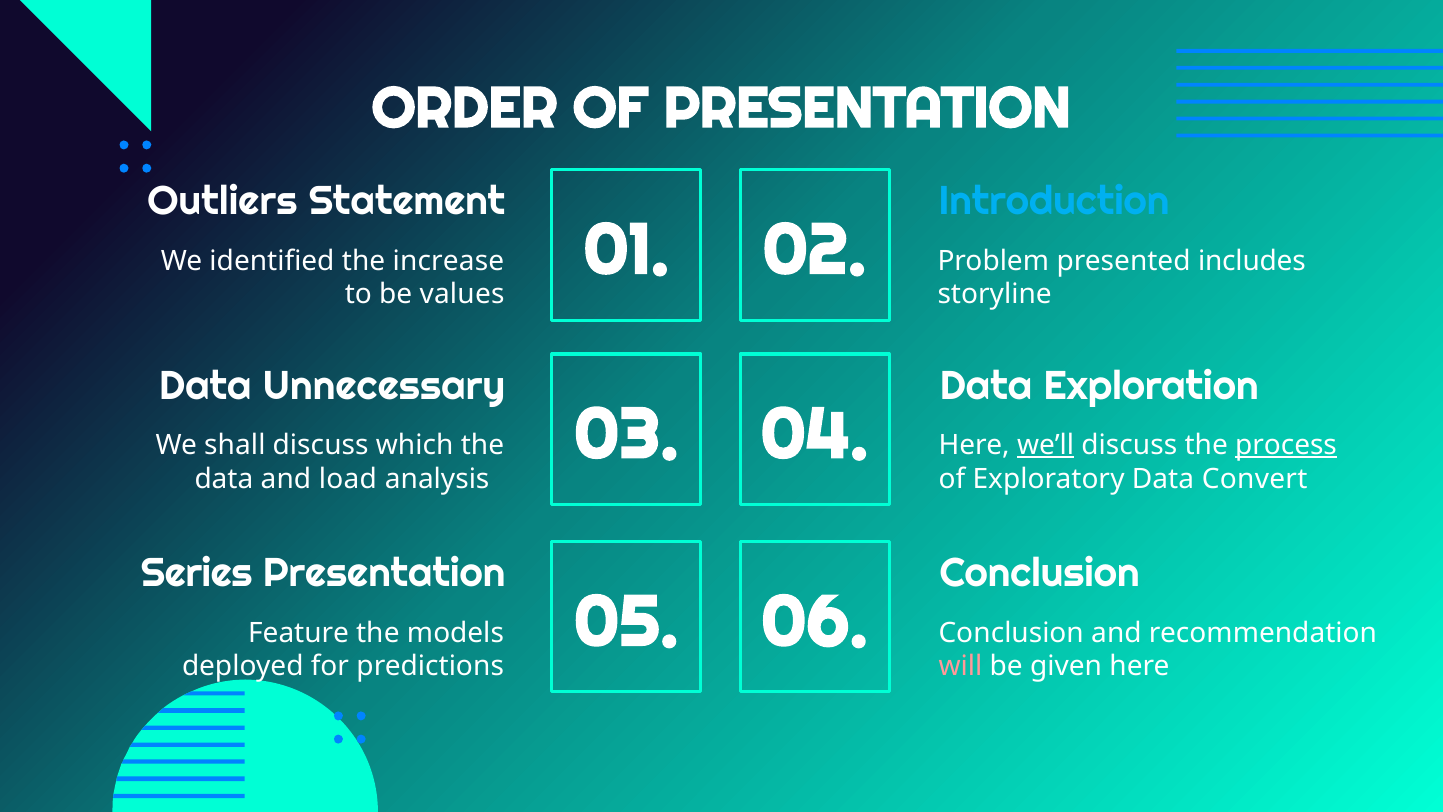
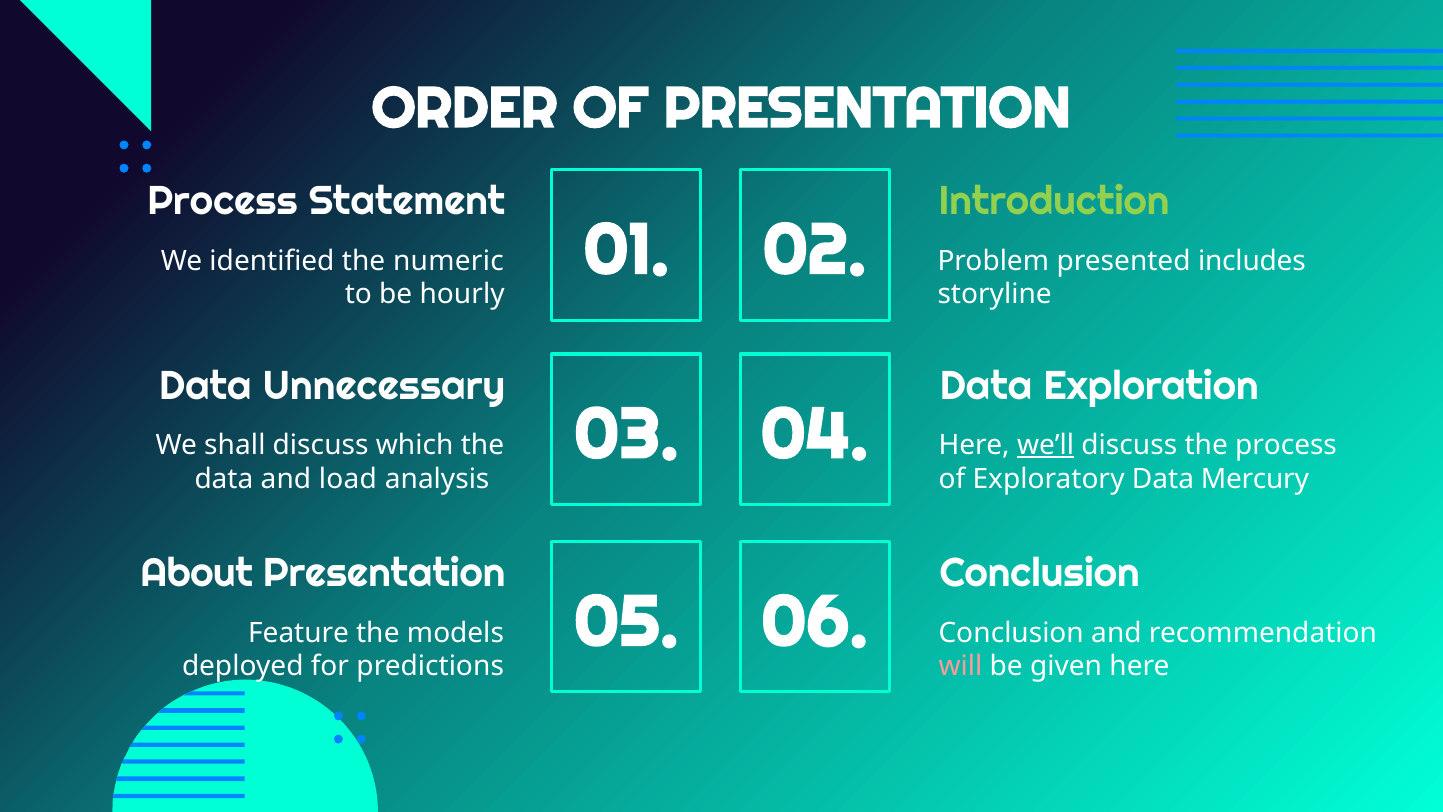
Introduction colour: light blue -> light green (1054, 201)
Outliers: Outliers -> Process (222, 202)
increase: increase -> numeric (448, 261)
values: values -> hourly (462, 295)
process underline: present -> none (1286, 445)
Convert: Convert -> Mercury (1255, 479)
Series: Series -> About (197, 573)
